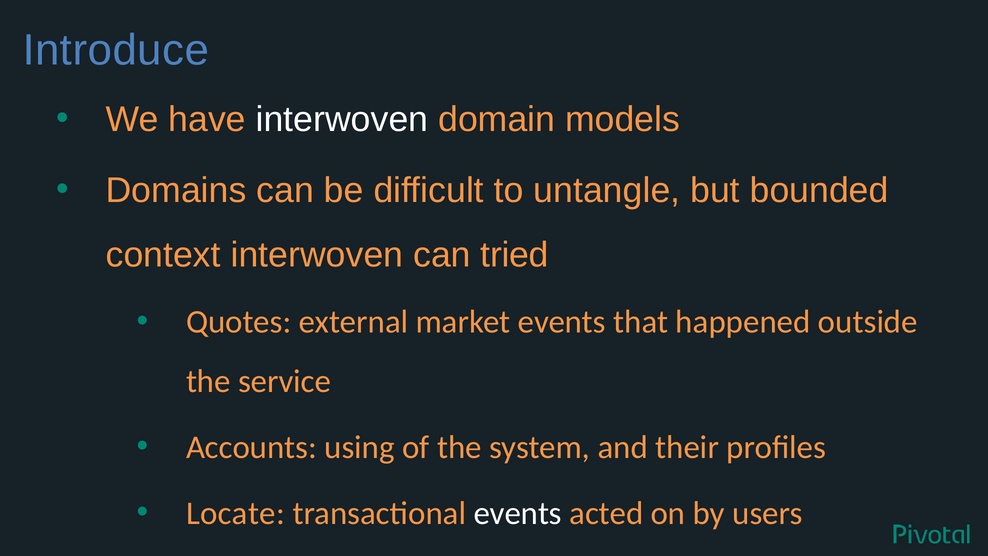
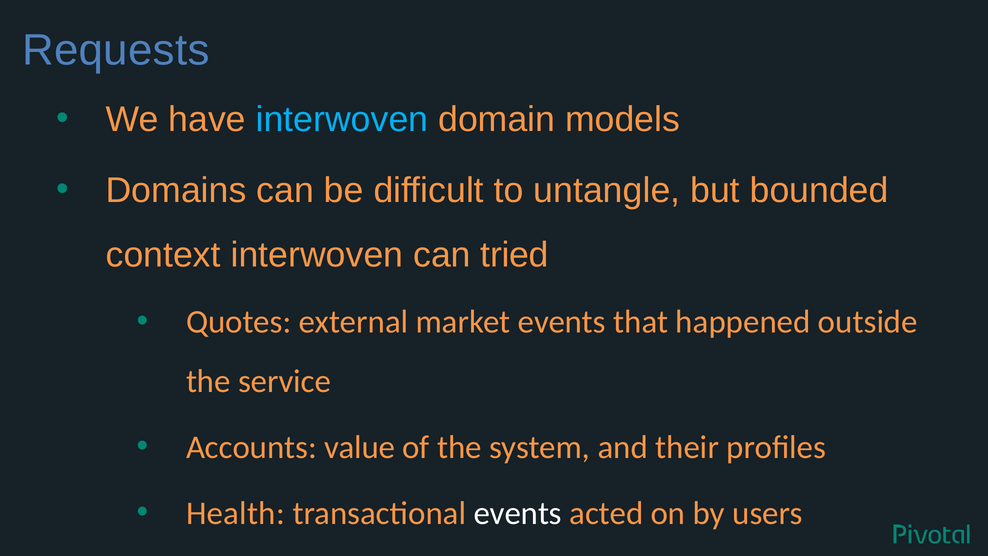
Introduce: Introduce -> Requests (116, 50)
interwoven colour: white -> light blue (342, 119)
using: using -> value (360, 447)
Locate: Locate -> Health (235, 513)
